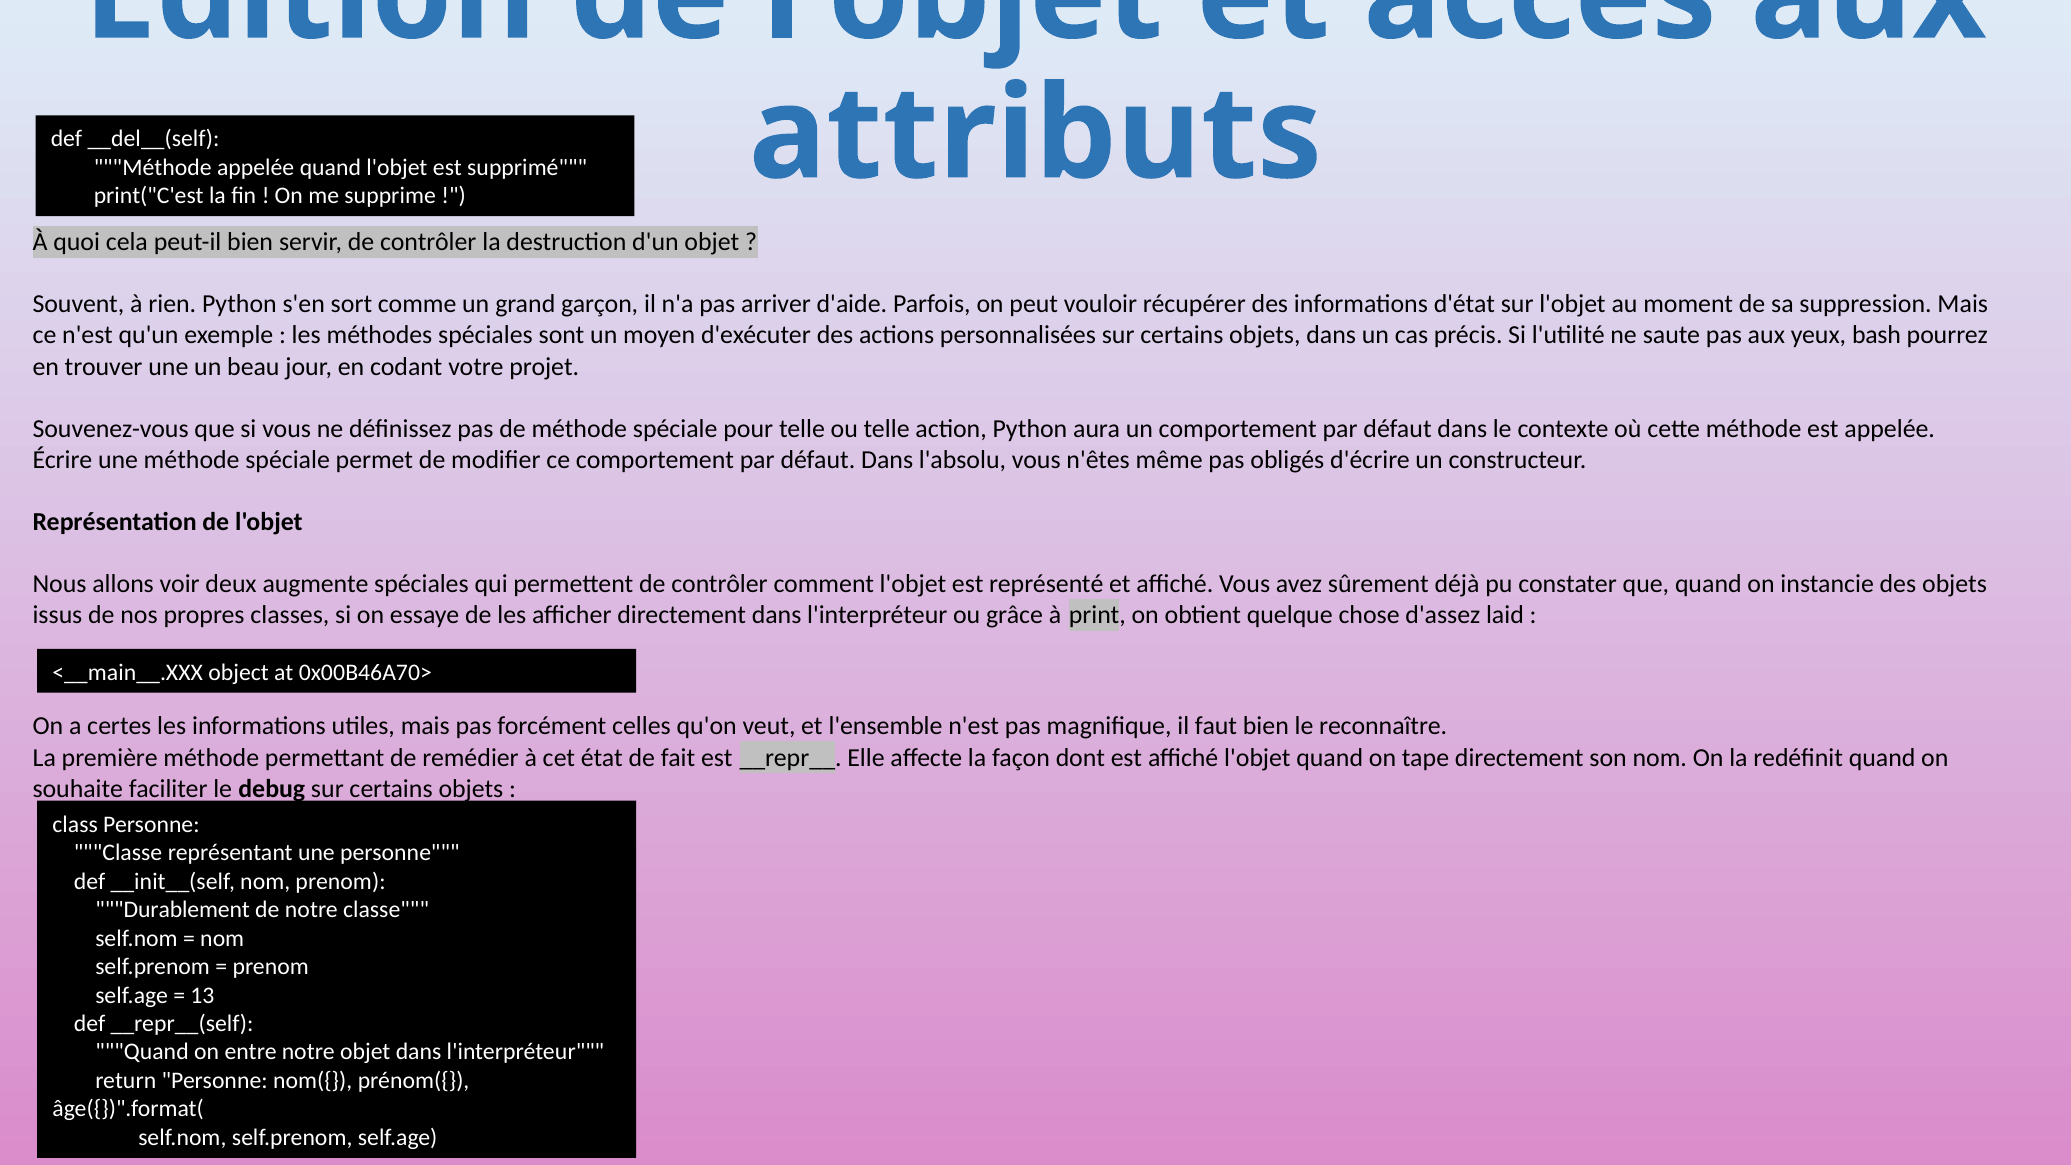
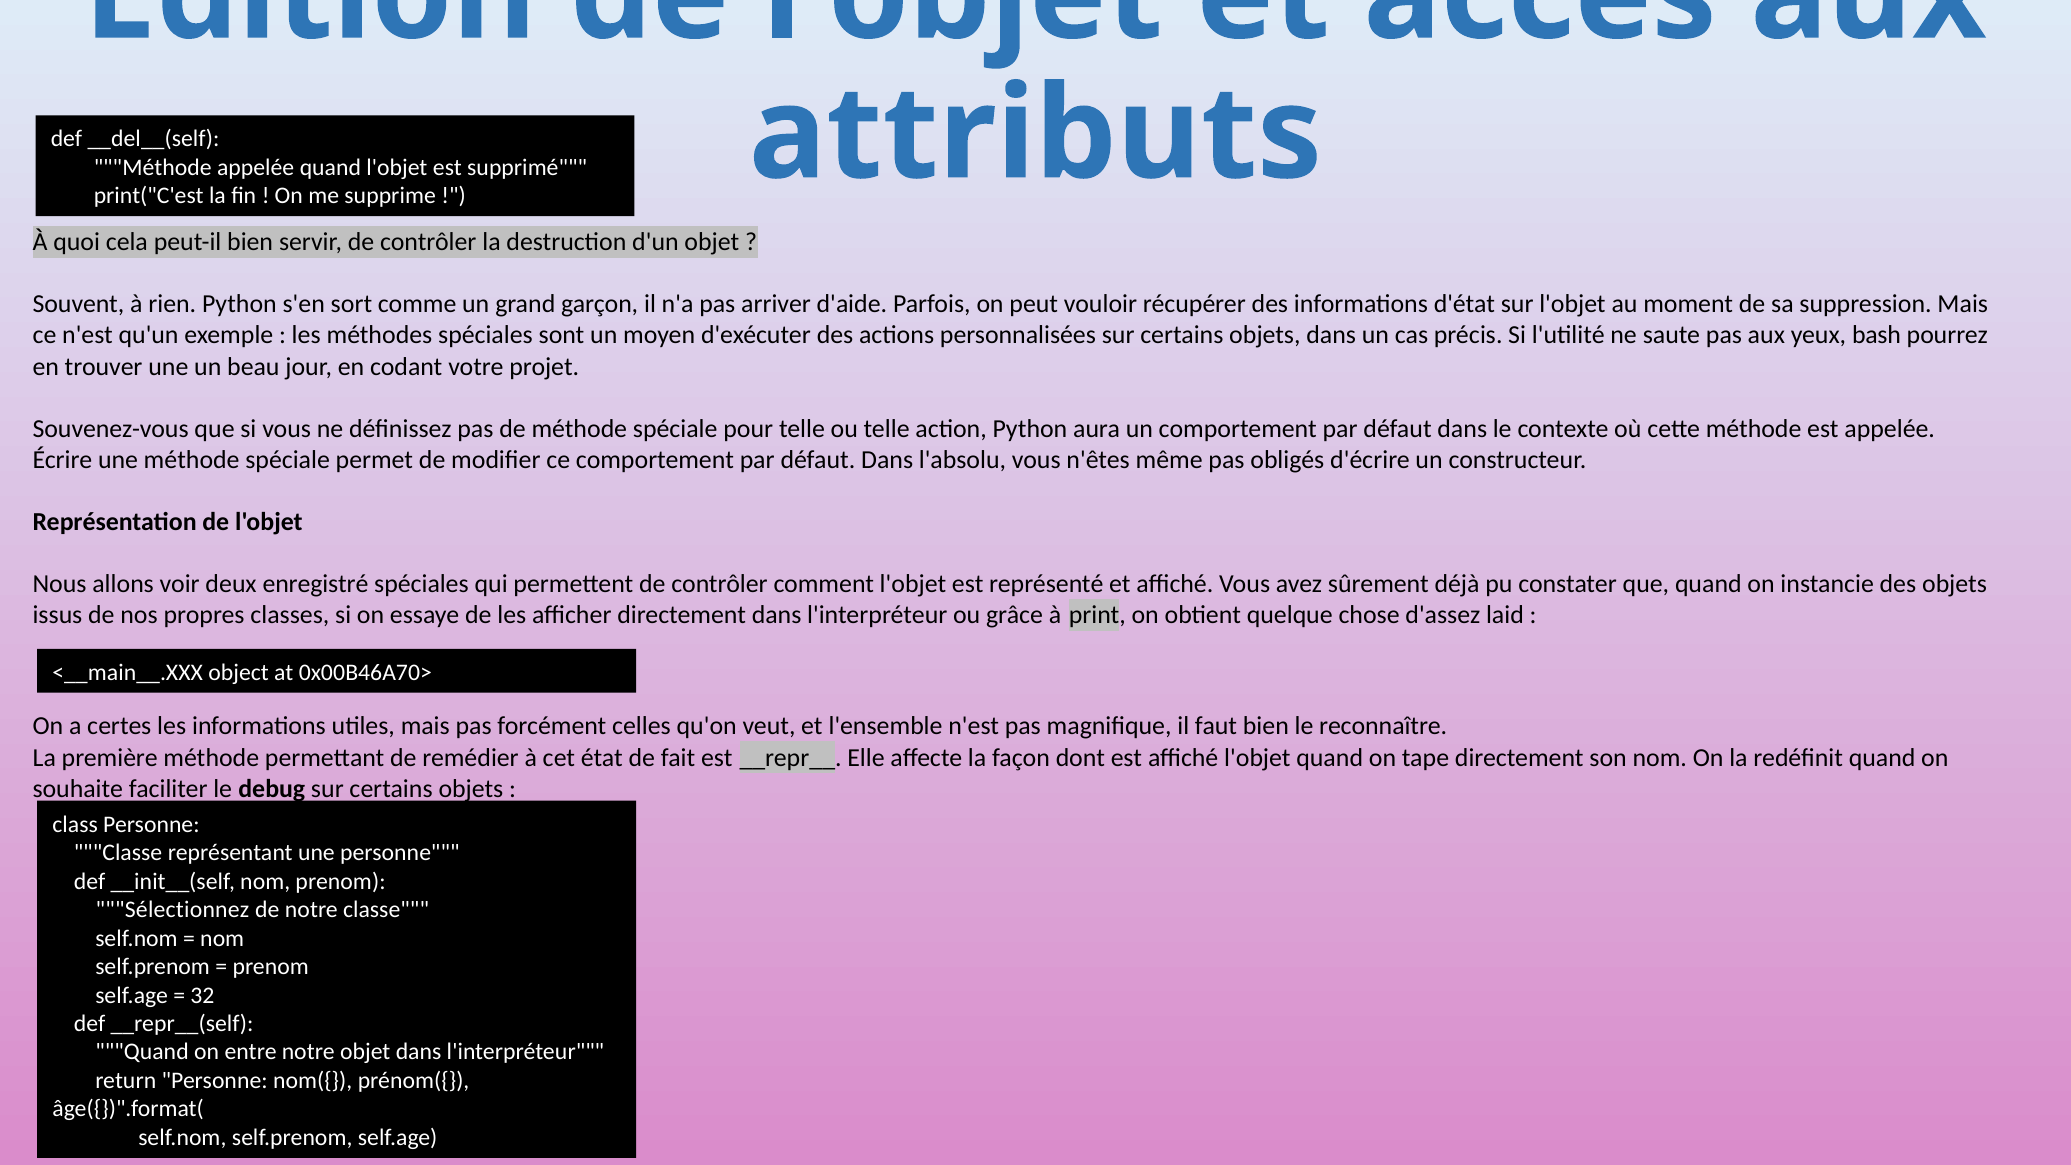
augmente: augmente -> enregistré (315, 584)
Durablement: Durablement -> Sélectionnez (173, 910)
13: 13 -> 32 (202, 995)
